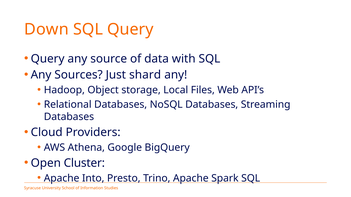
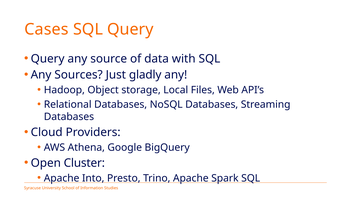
Down: Down -> Cases (46, 29)
shard: shard -> gladly (145, 75)
